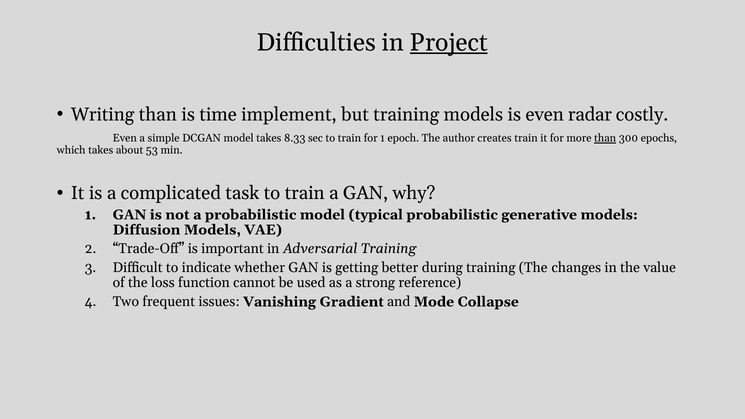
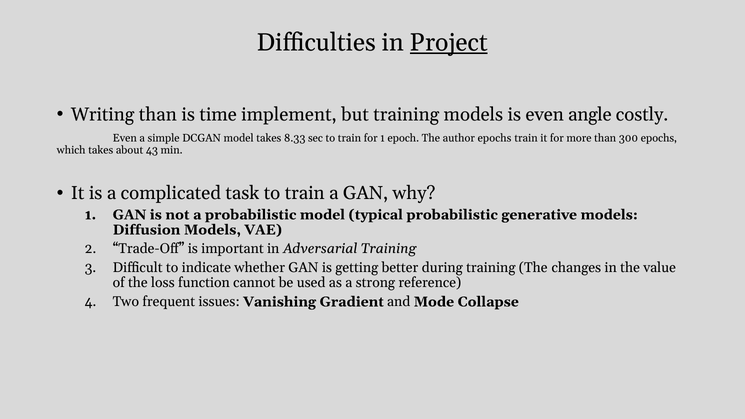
radar: radar -> angle (590, 115)
author creates: creates -> epochs (495, 138)
than underline: present -> none (605, 138)
53: 53 -> 43 (152, 150)
